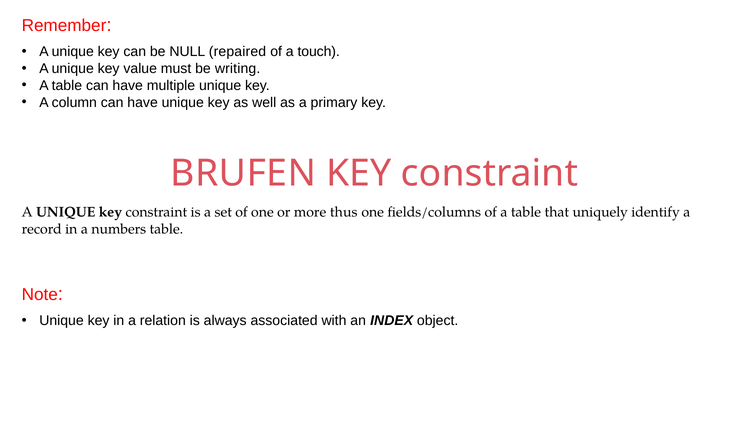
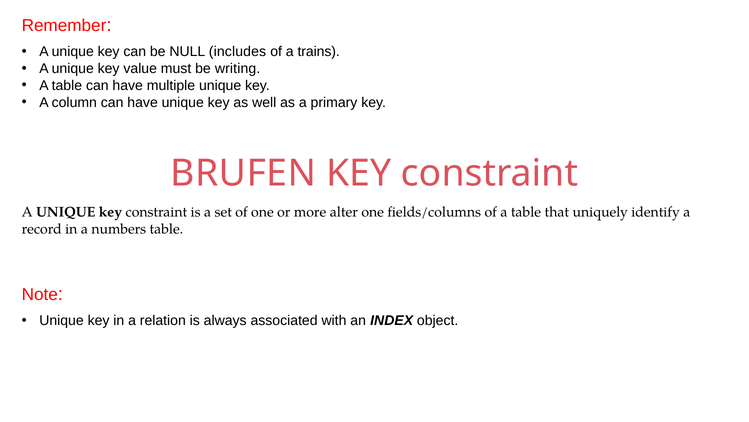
repaired: repaired -> includes (237, 52)
touch: touch -> trains (319, 52)
thus: thus -> alter (344, 212)
